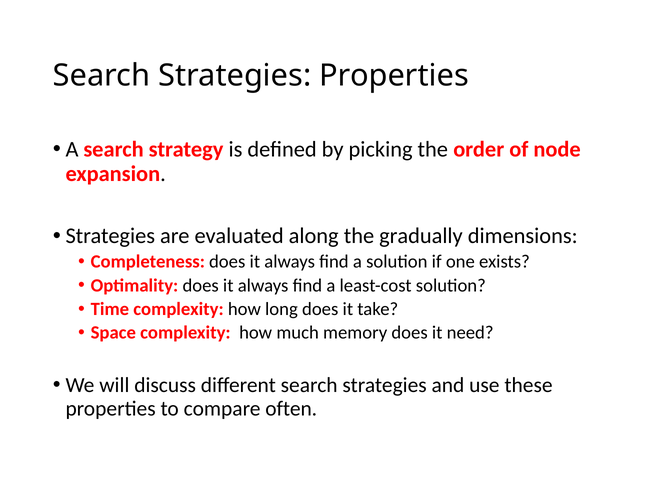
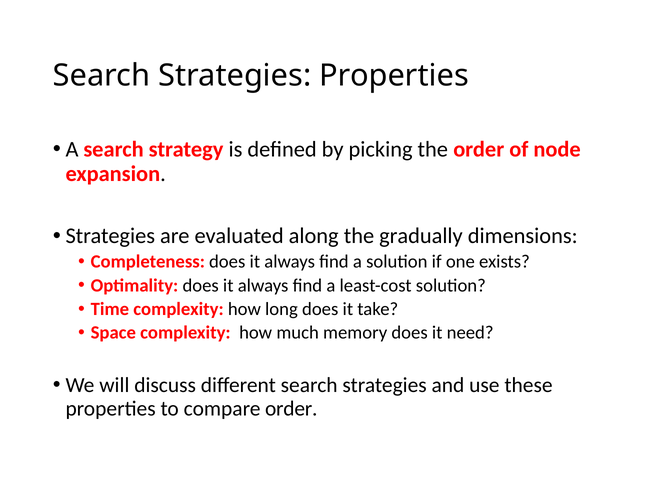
compare often: often -> order (291, 408)
